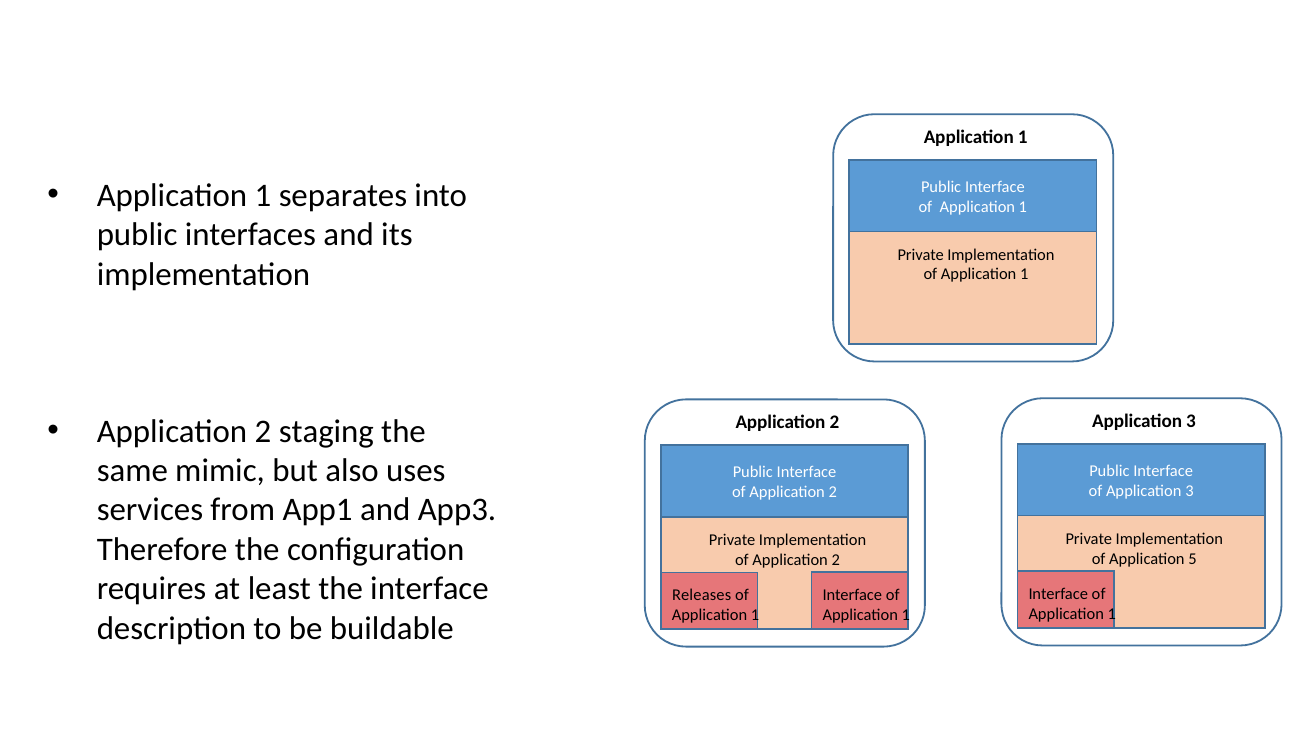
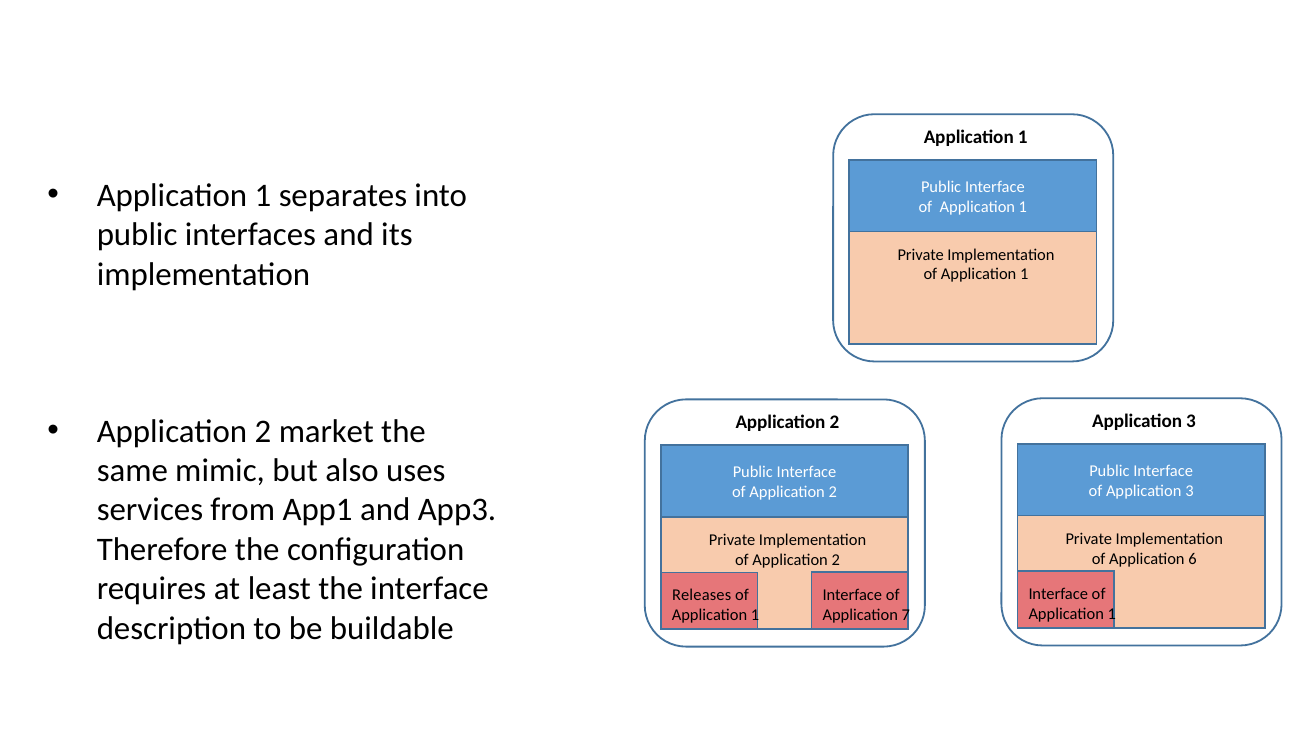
staging: staging -> market (326, 431)
5: 5 -> 6 (1193, 559)
1: 1 -> 7 (906, 615)
